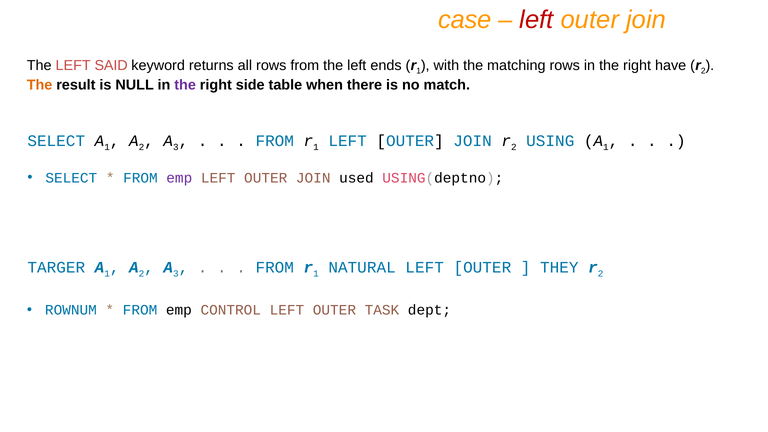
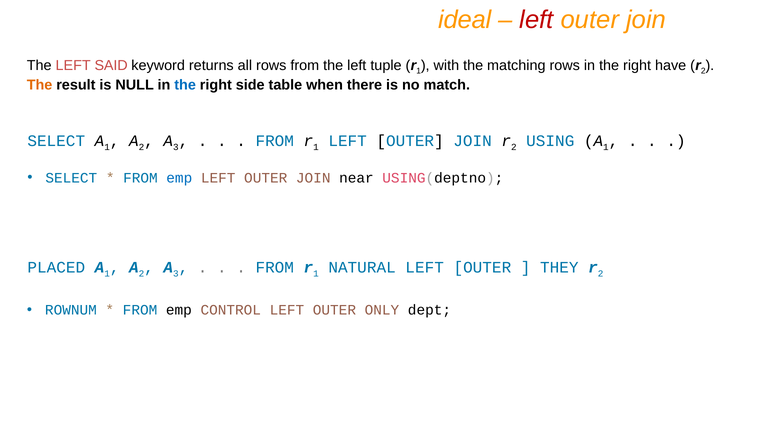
case: case -> ideal (465, 20)
ends: ends -> tuple (386, 65)
the colour: purple -> blue (185, 85)
emp colour: purple -> blue (179, 178)
used: used -> near (356, 178)
TARGER: TARGER -> PLACED (56, 268)
TASK: TASK -> ONLY (382, 310)
